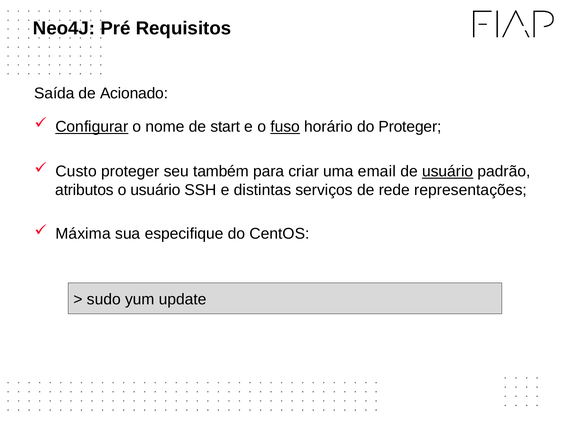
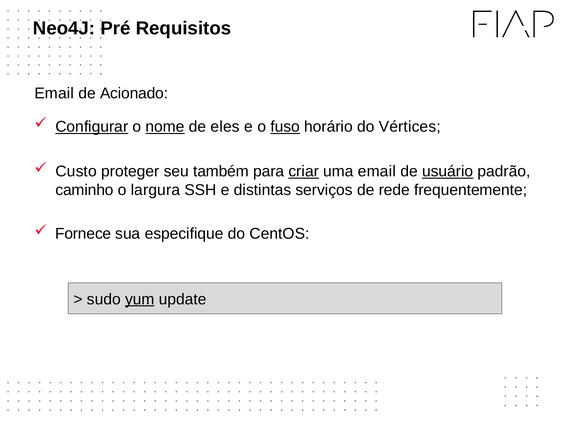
Saída: Saída -> Email (54, 93)
nome underline: none -> present (165, 127)
start: start -> eles (225, 127)
do Proteger: Proteger -> Vértices (410, 127)
criar underline: none -> present (304, 171)
atributos: atributos -> caminho (84, 190)
o usuário: usuário -> largura (155, 190)
representações: representações -> frequentemente (471, 190)
Máxima: Máxima -> Fornece (83, 234)
yum underline: none -> present (140, 299)
